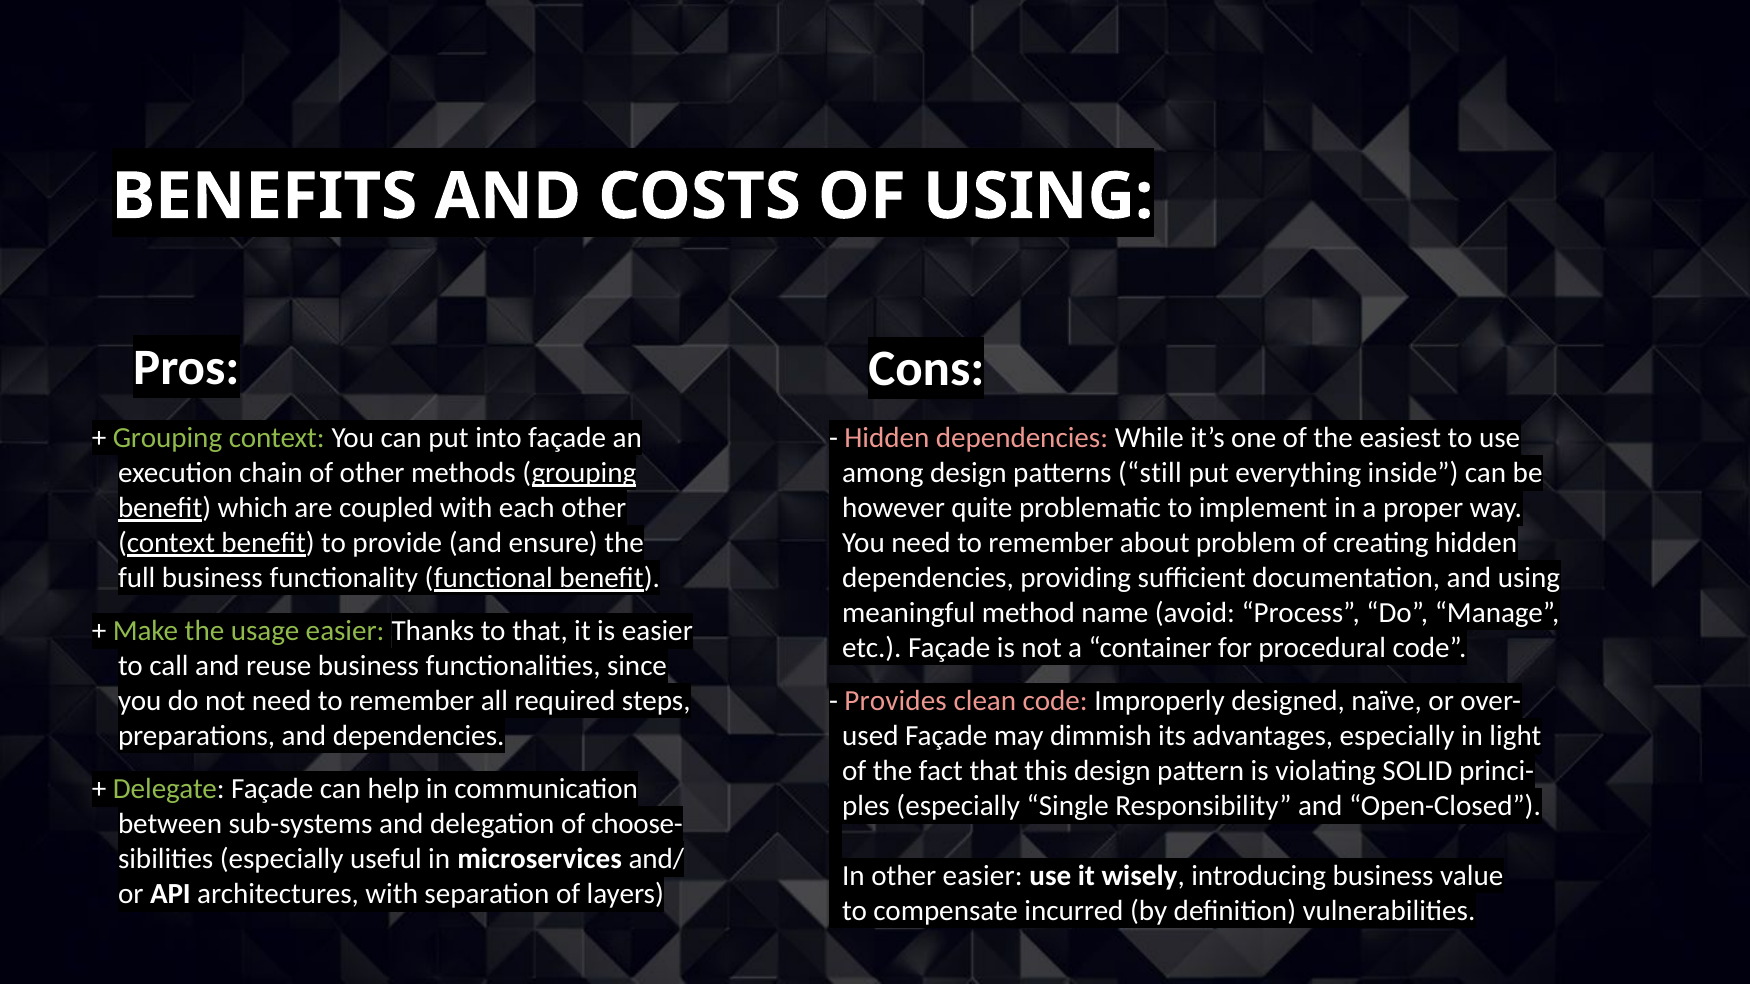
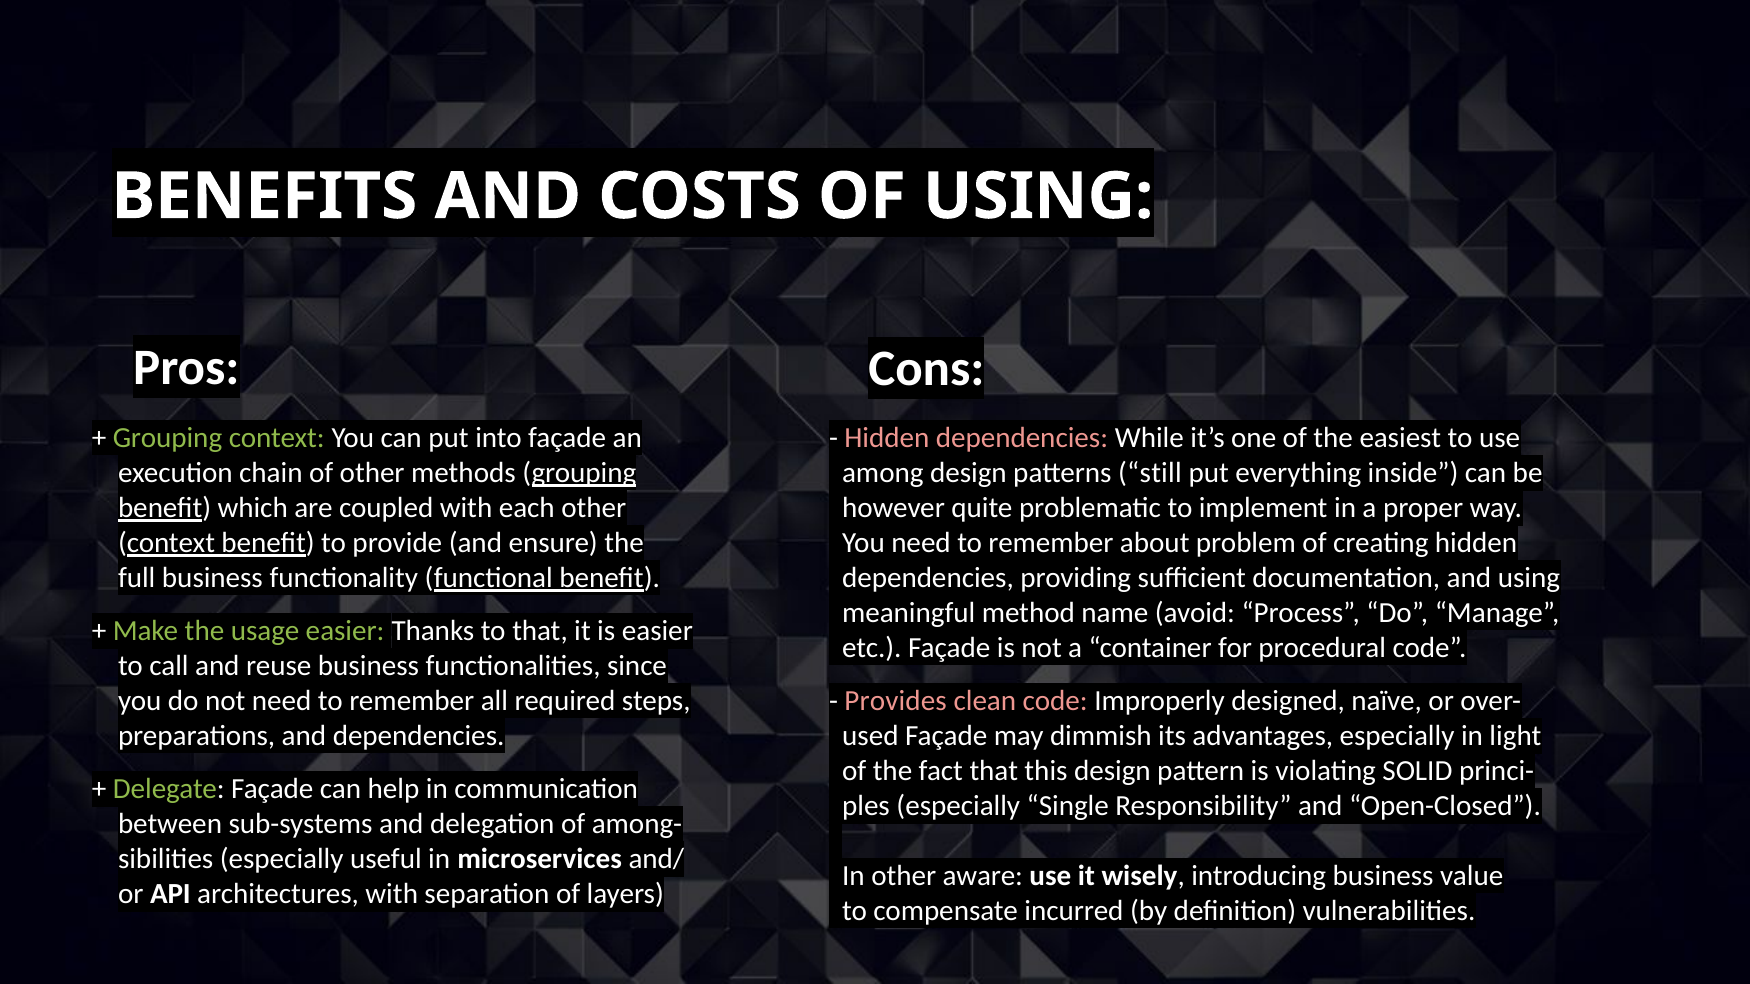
choose-: choose- -> among- (637, 824)
other easier: easier -> aware (983, 876)
